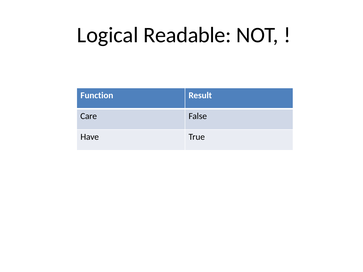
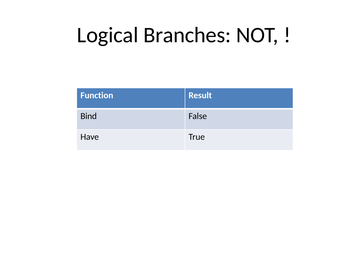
Readable: Readable -> Branches (187, 35)
Care: Care -> Bind (89, 116)
